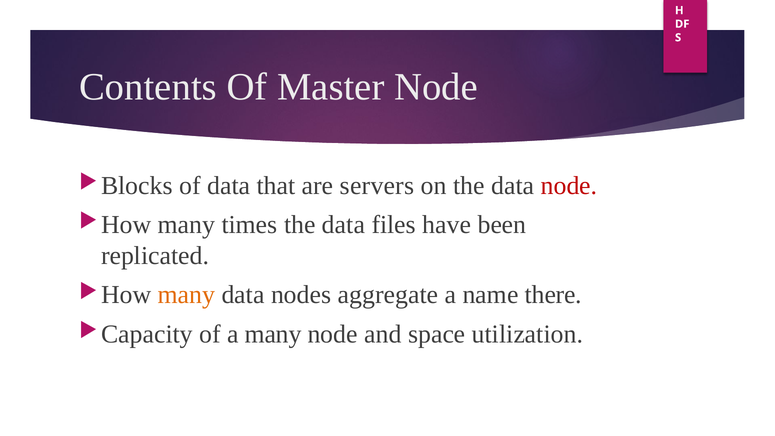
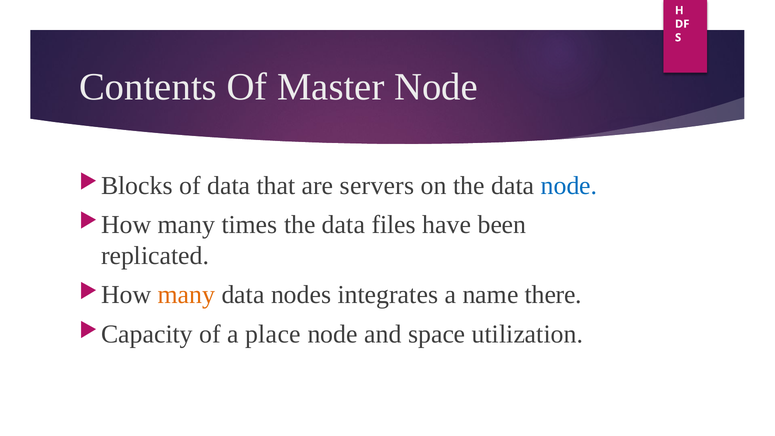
node colour: red -> blue (569, 186)
aggregate: aggregate -> integrates (388, 295)
a many: many -> place (273, 334)
